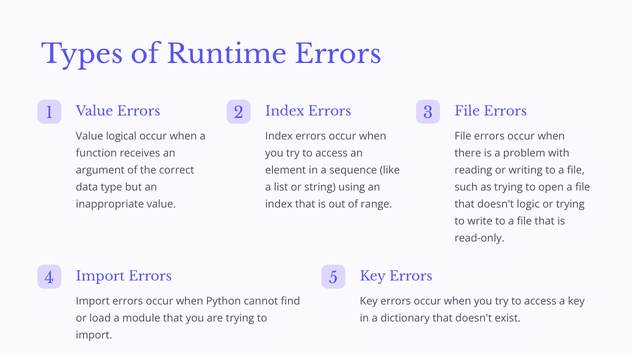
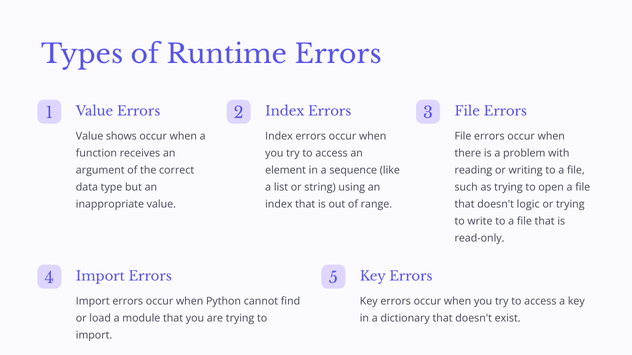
logical: logical -> shows (121, 136)
